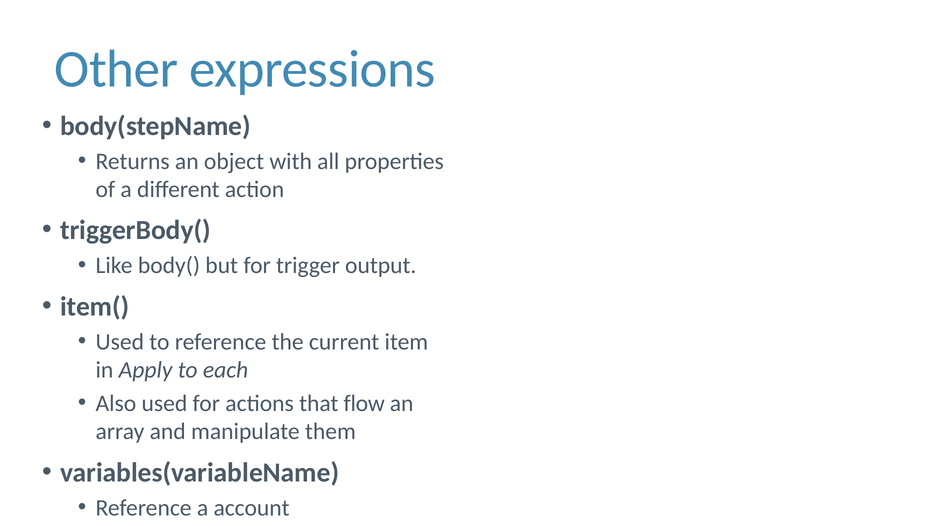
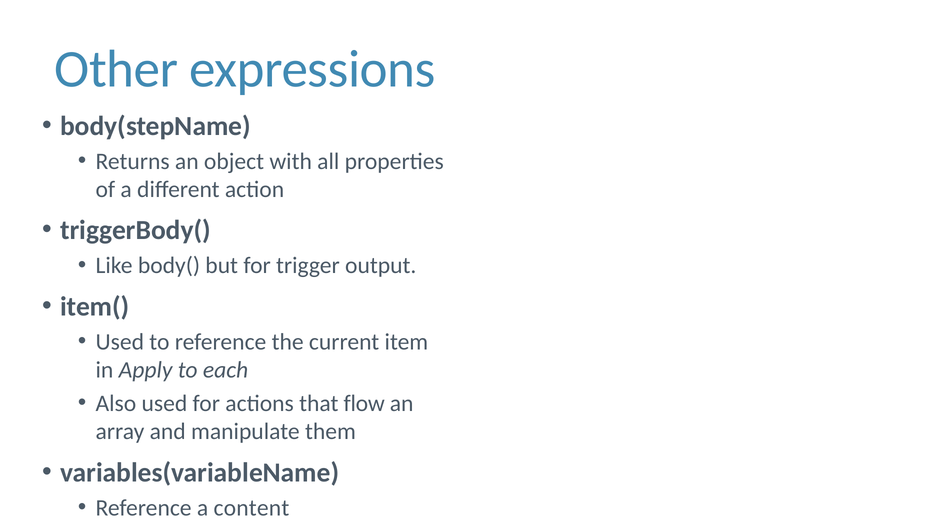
account: account -> content (251, 508)
